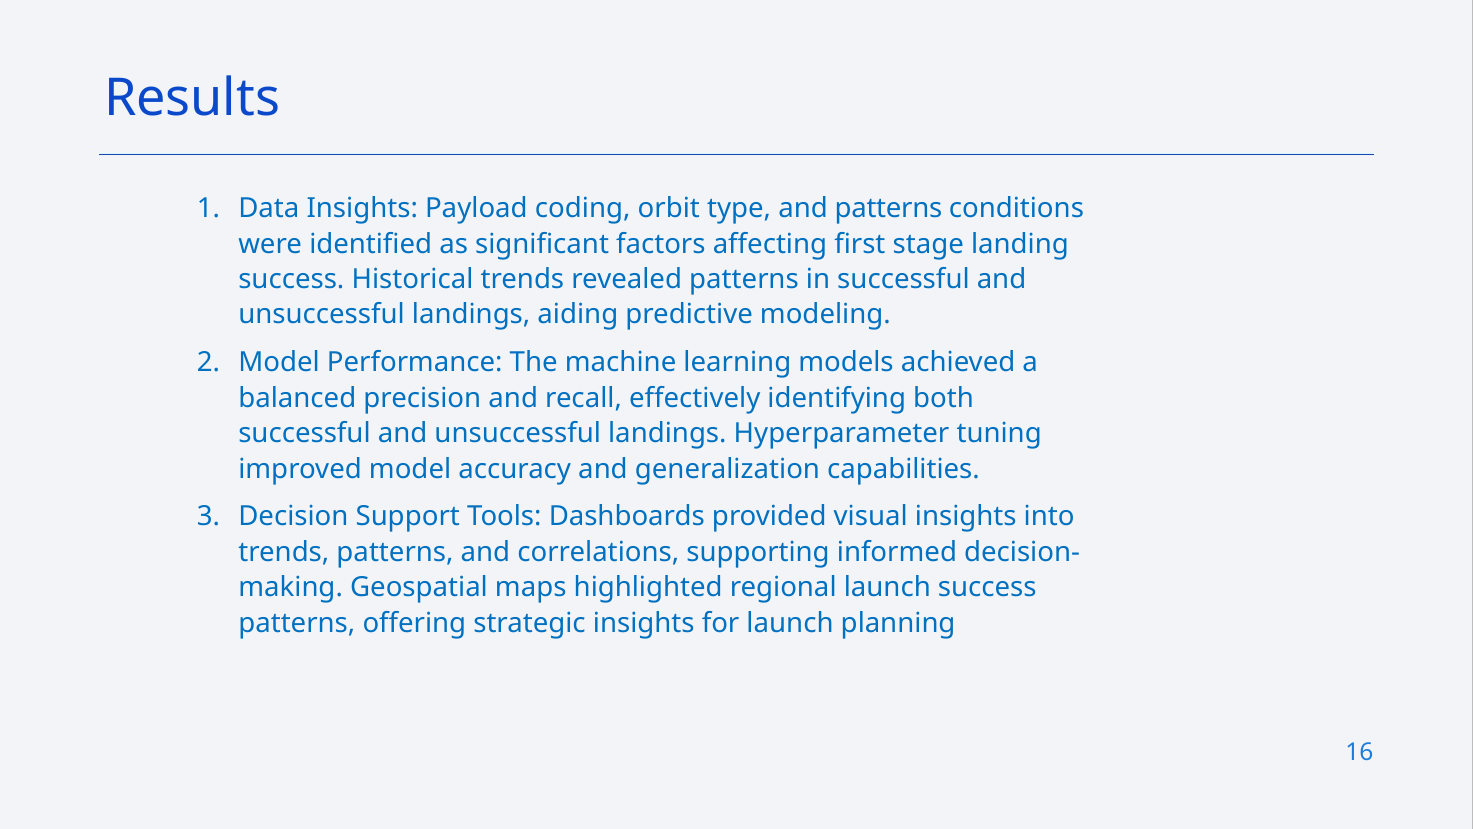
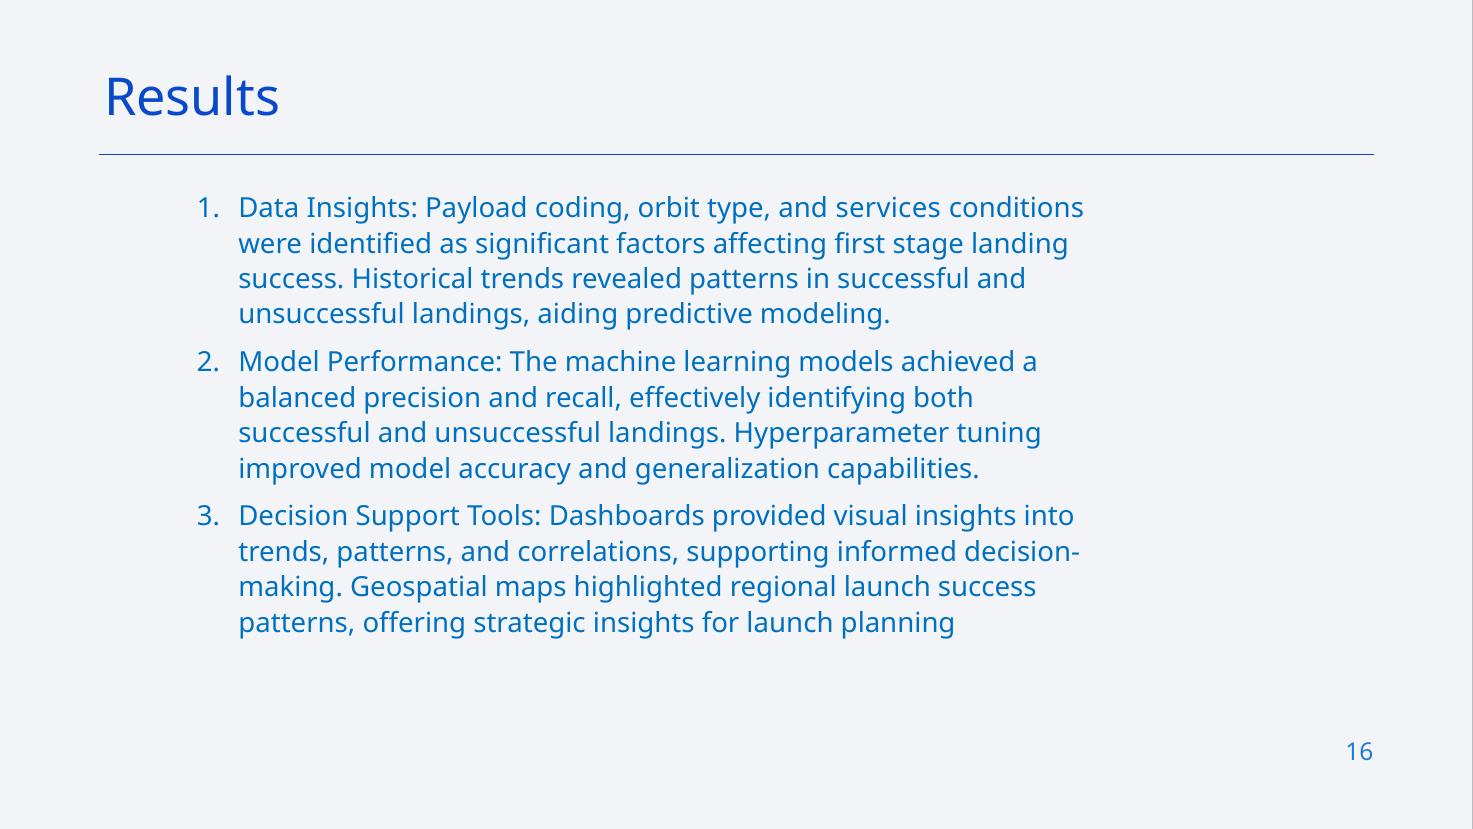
and patterns: patterns -> services (888, 208)
